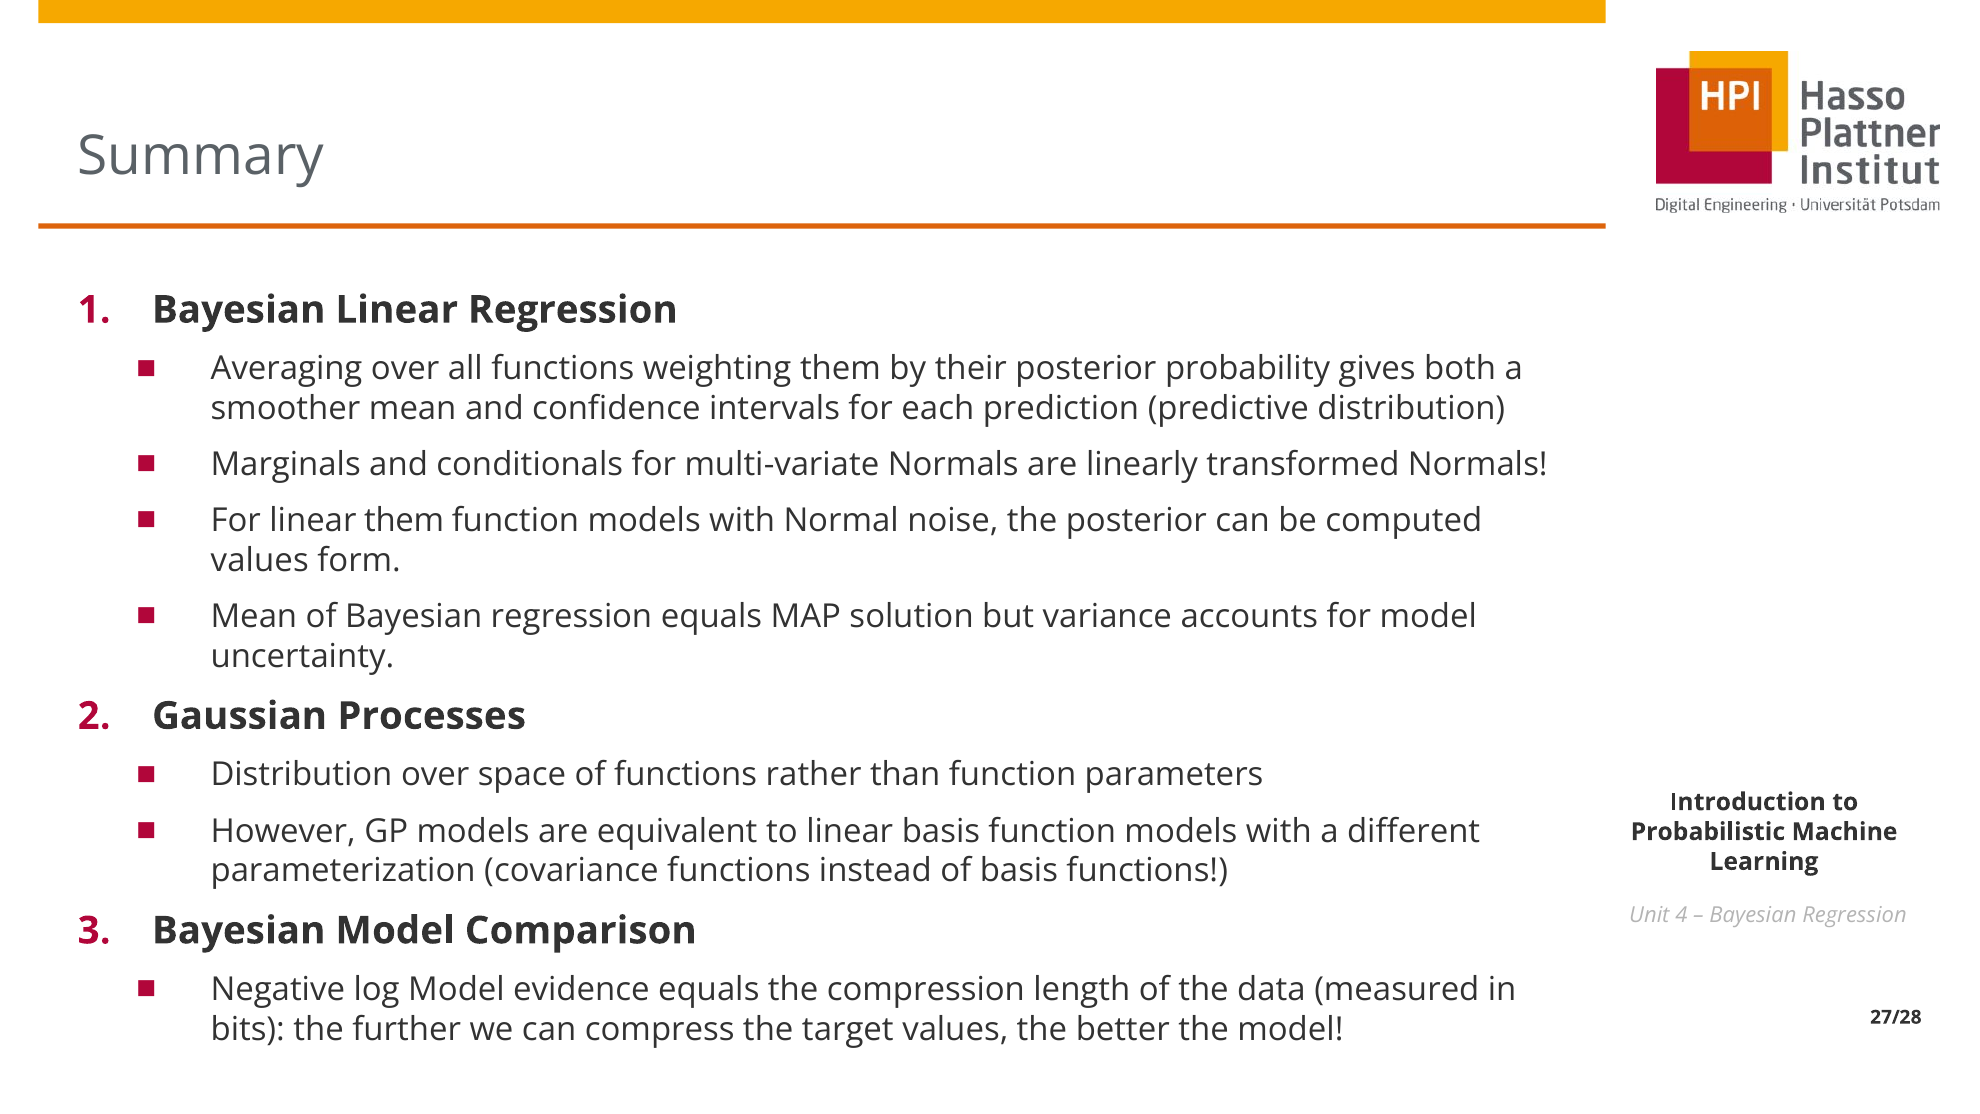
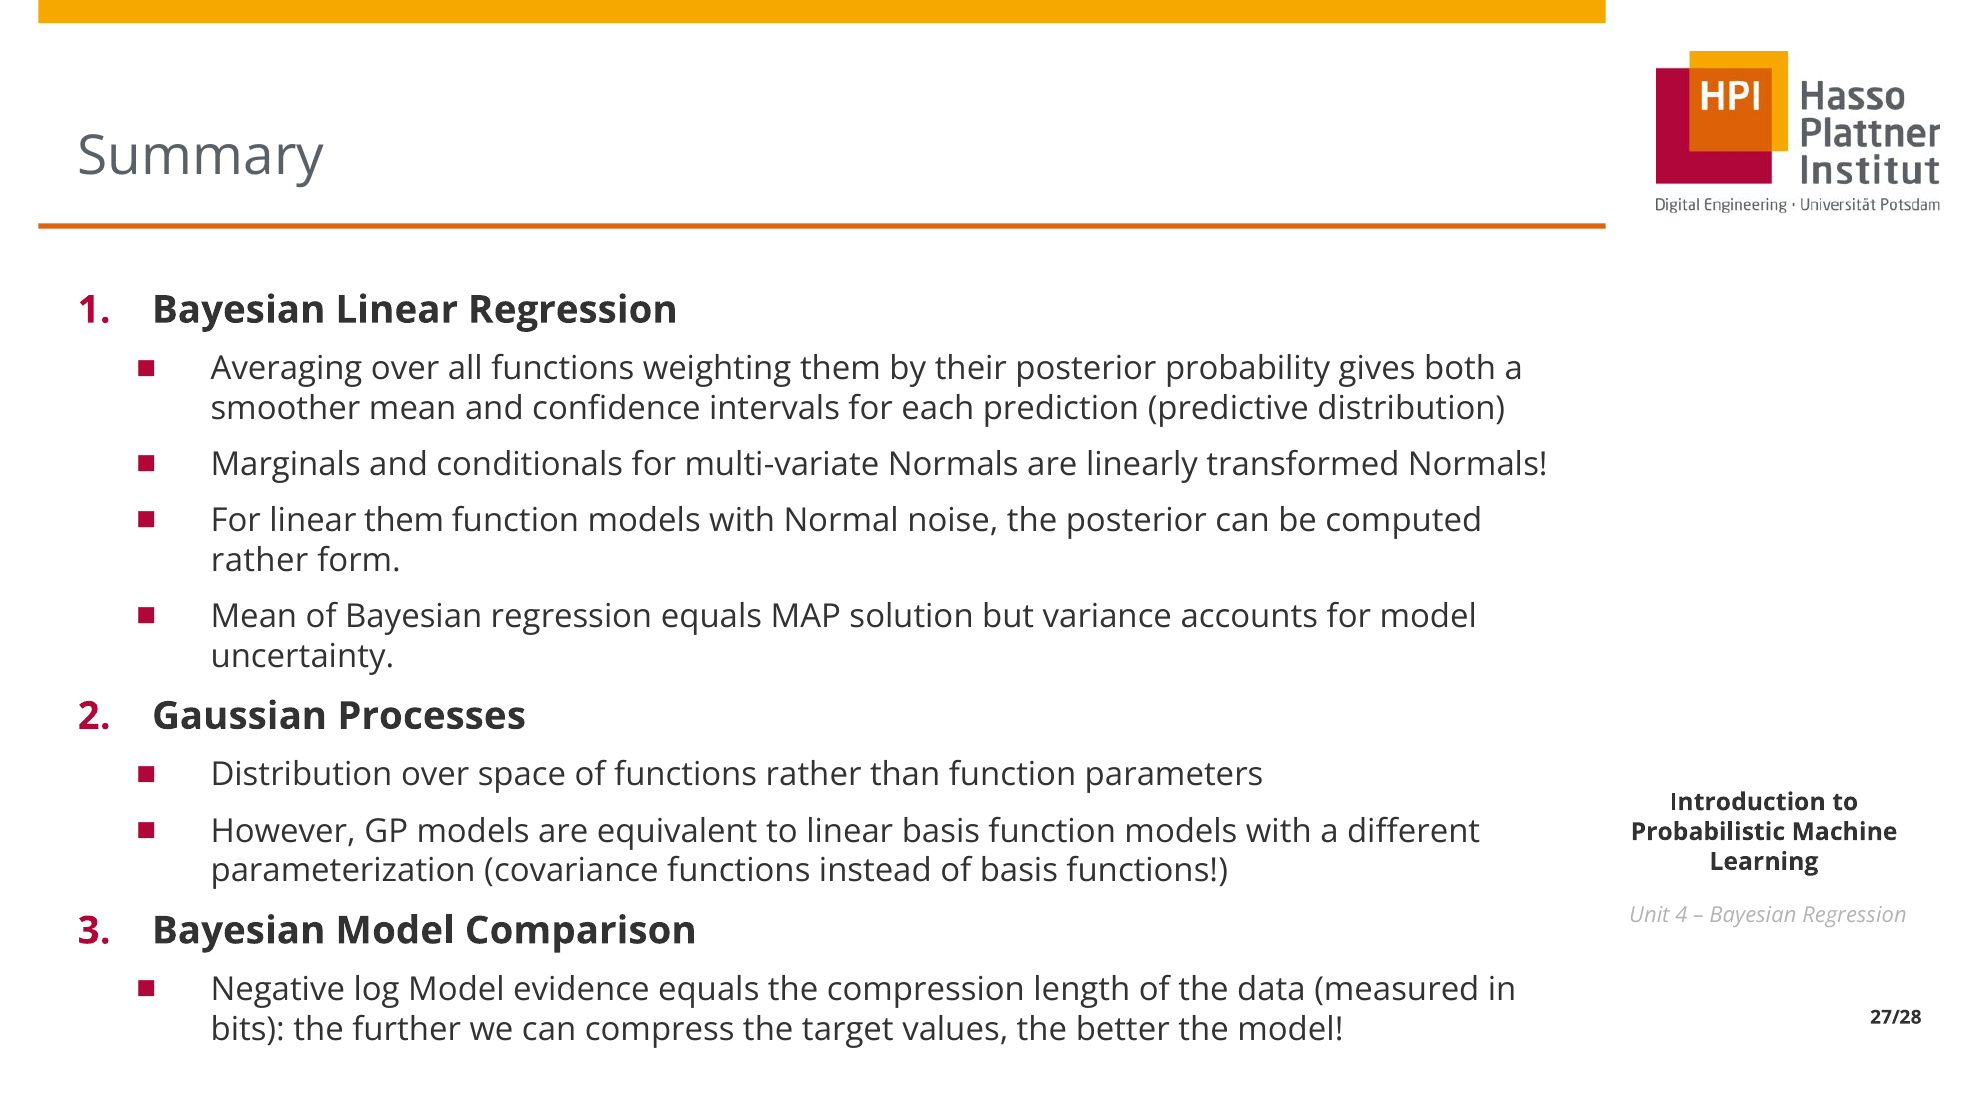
values: values -> rather (260, 560)
